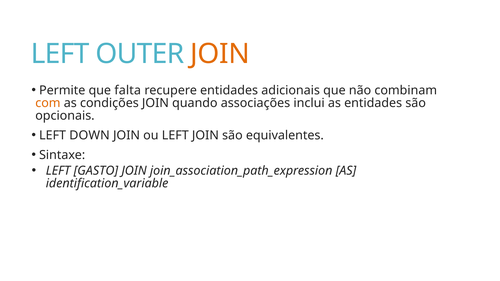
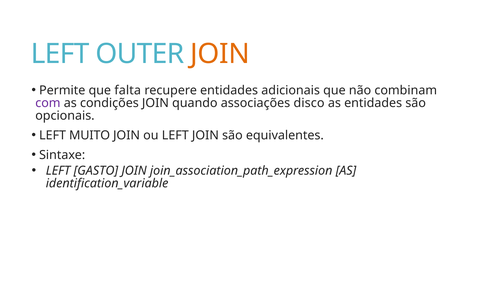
com colour: orange -> purple (48, 103)
inclui: inclui -> disco (309, 103)
DOWN: DOWN -> MUITO (90, 135)
